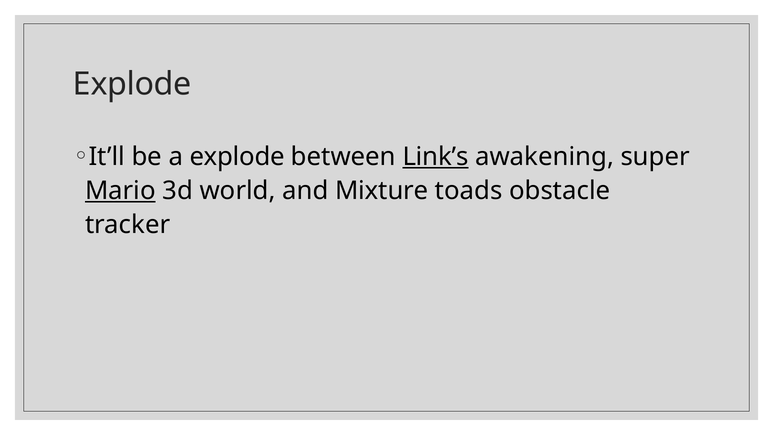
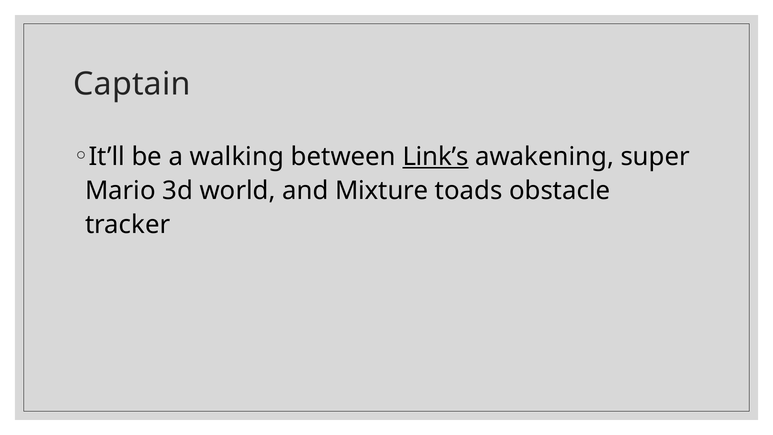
Explode: Explode -> Captain (132, 84)
a explode: explode -> walking (237, 157)
Mario underline: present -> none (120, 191)
